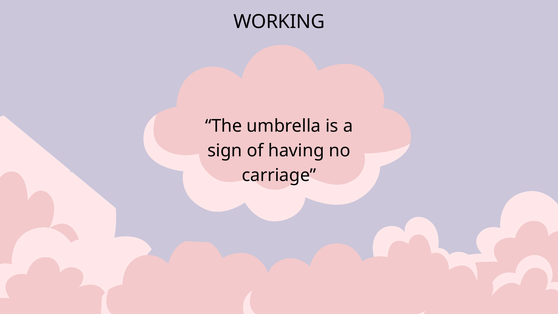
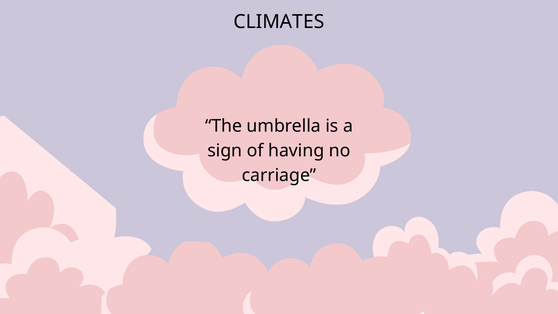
WORKING: WORKING -> CLIMATES (279, 22)
